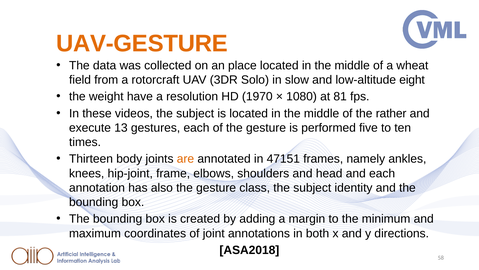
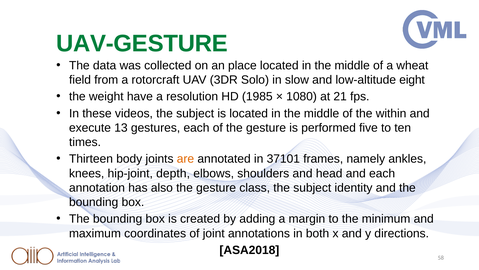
UAV-GESTURE colour: orange -> green (142, 44)
1970: 1970 -> 1985 (257, 96)
81: 81 -> 21 (340, 96)
rather: rather -> within (391, 113)
47151: 47151 -> 37101 (283, 159)
frame: frame -> depth (173, 173)
